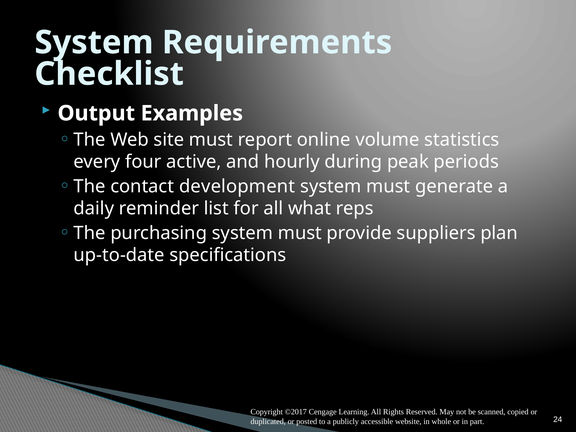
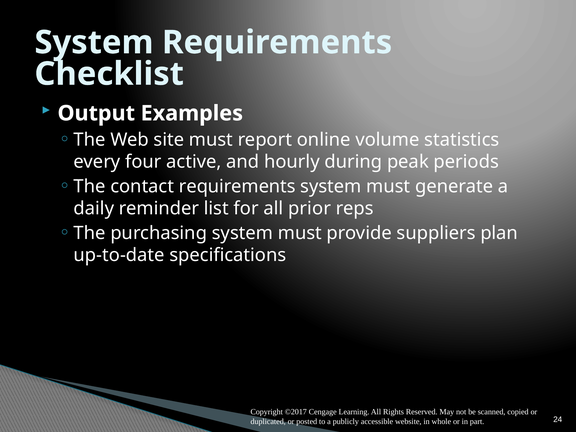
contact development: development -> requirements (237, 186)
what: what -> prior (310, 208)
